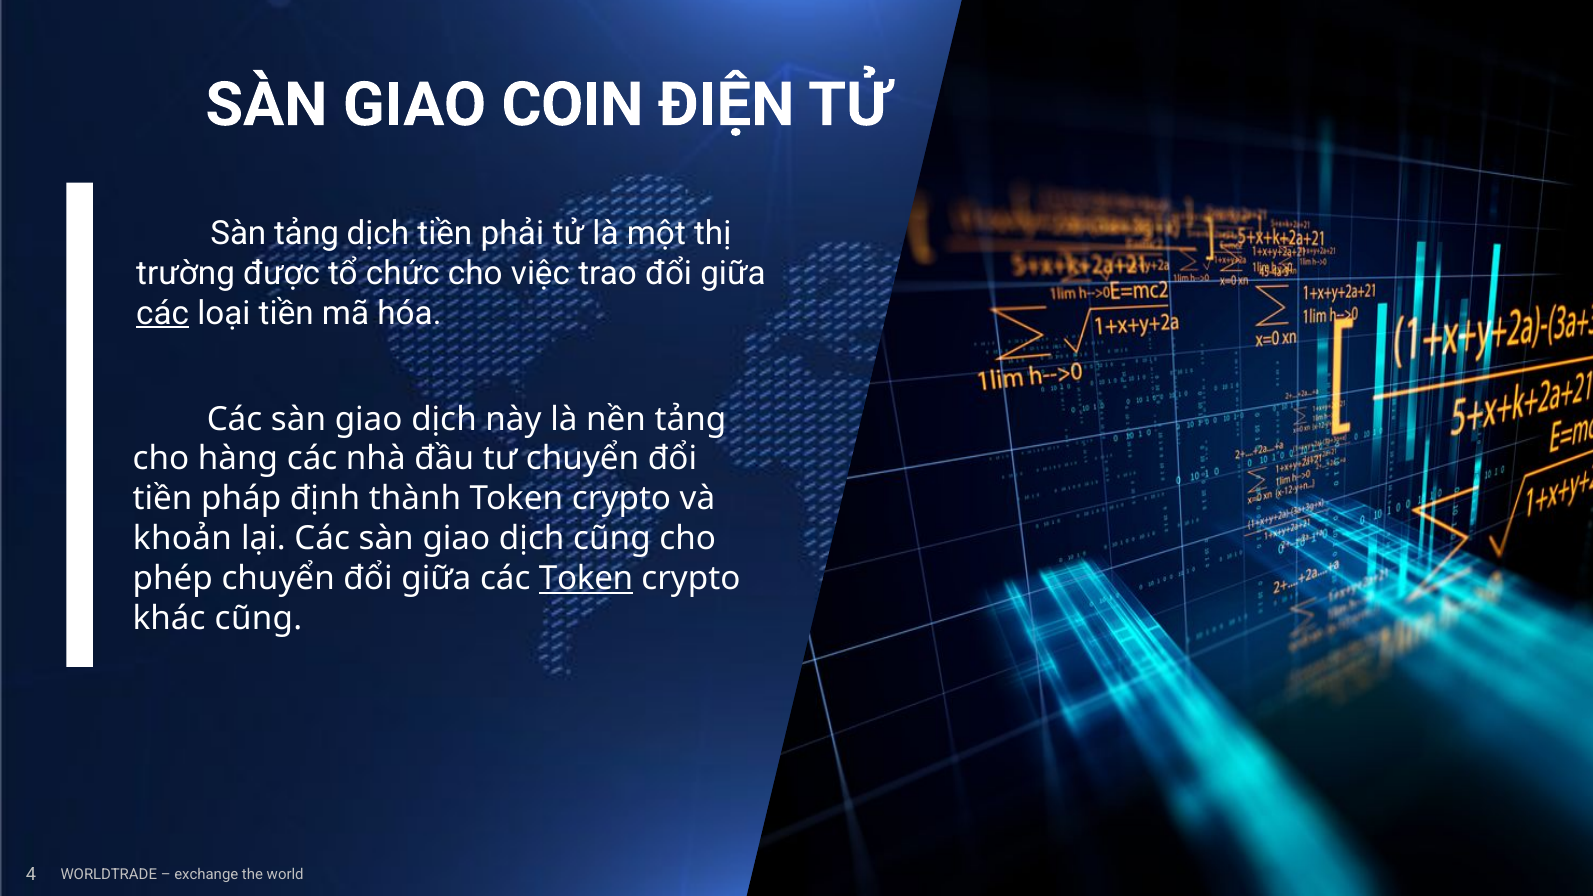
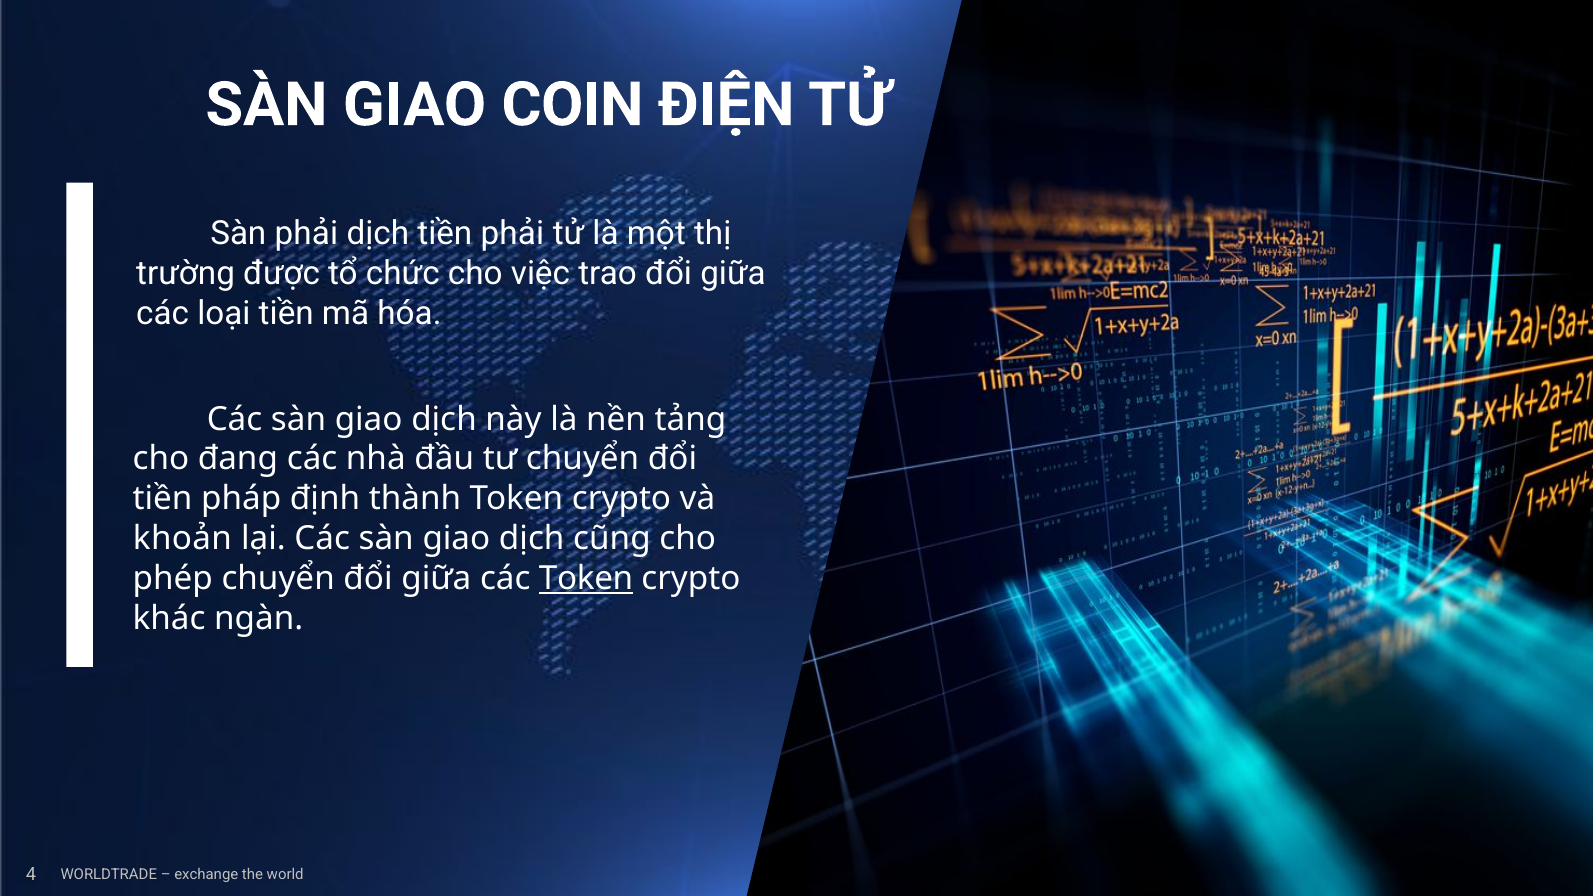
Sàn tảng: tảng -> phải (306, 233)
các underline: present -> none (163, 313)
hàng: hàng -> đang (238, 459)
khác cũng: cũng -> ngàn (259, 619)
